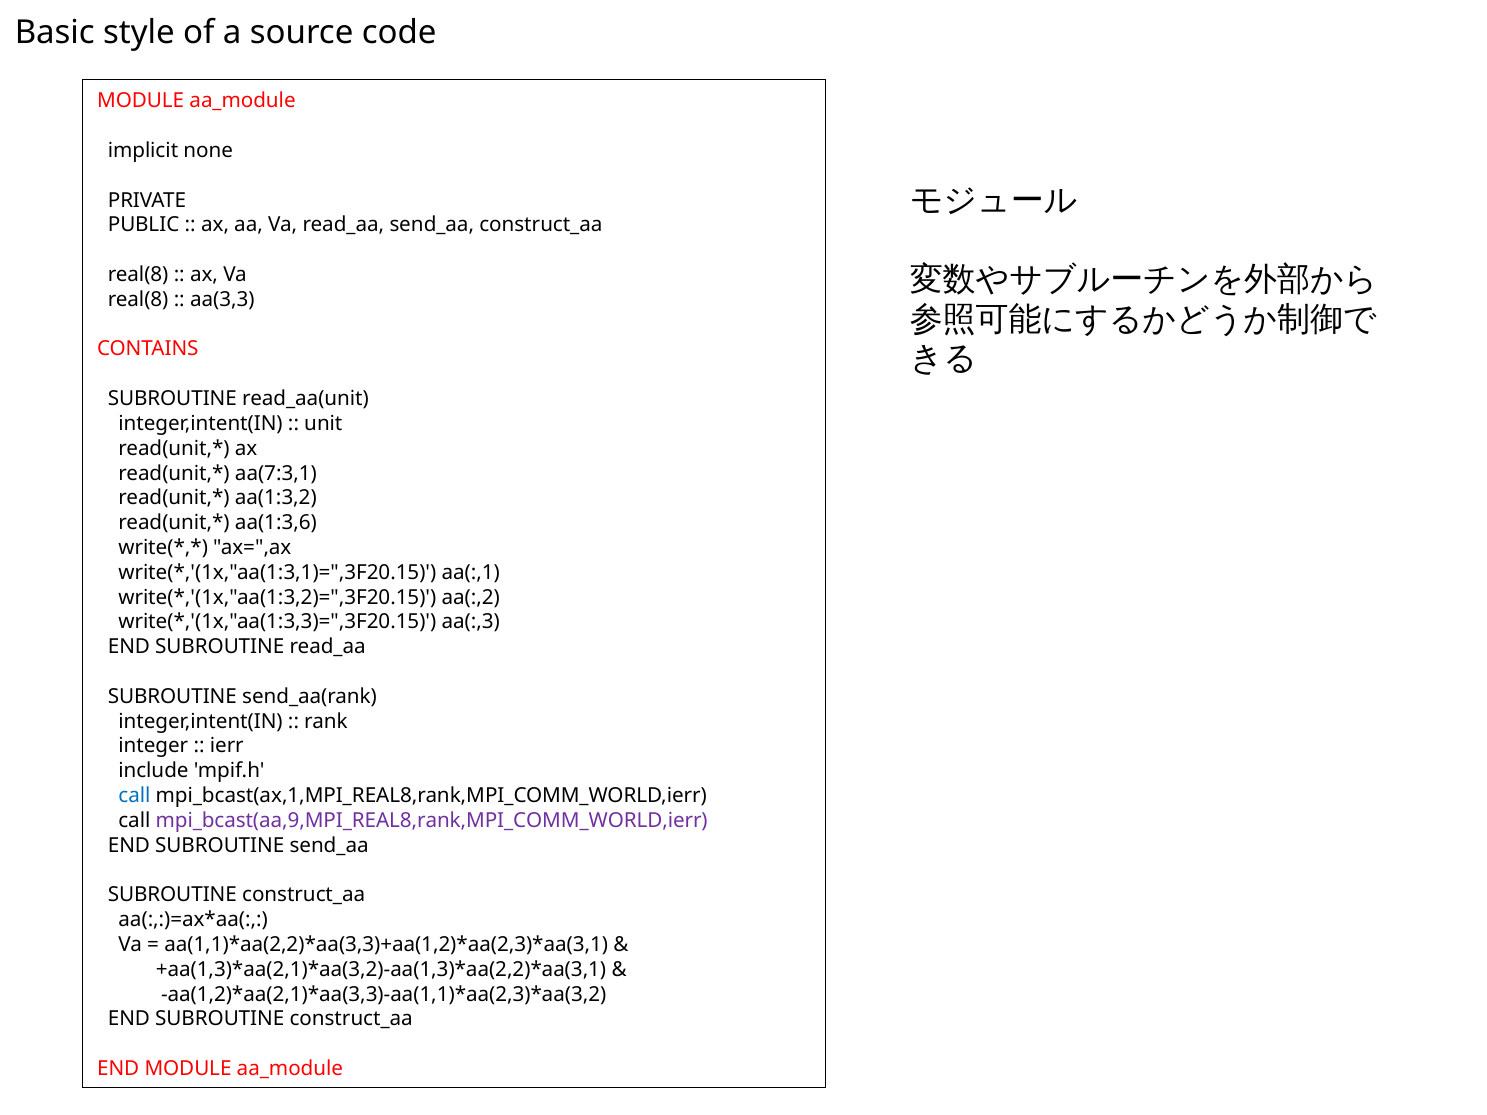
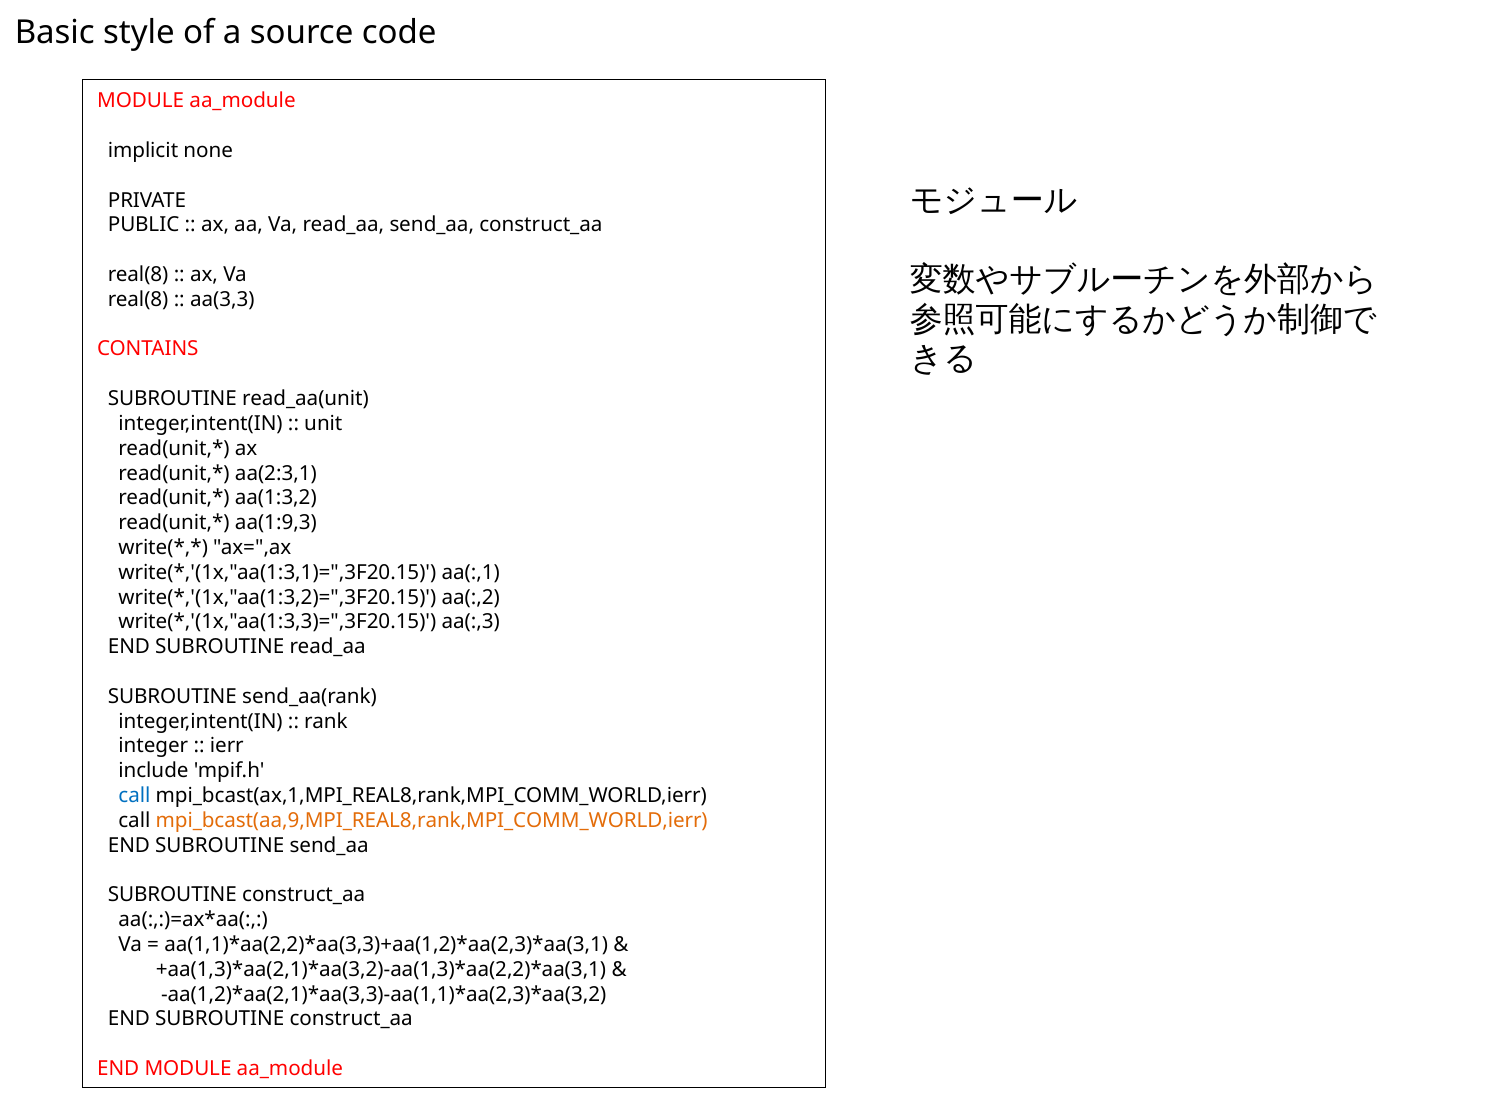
aa(7:3,1: aa(7:3,1 -> aa(2:3,1 (276, 473)
aa(1:3,6: aa(1:3,6 -> aa(1:9,3 (276, 523)
mpi_bcast(aa,9,MPI_REAL8,rank,MPI_COMM_WORLD,ierr colour: purple -> orange (432, 821)
